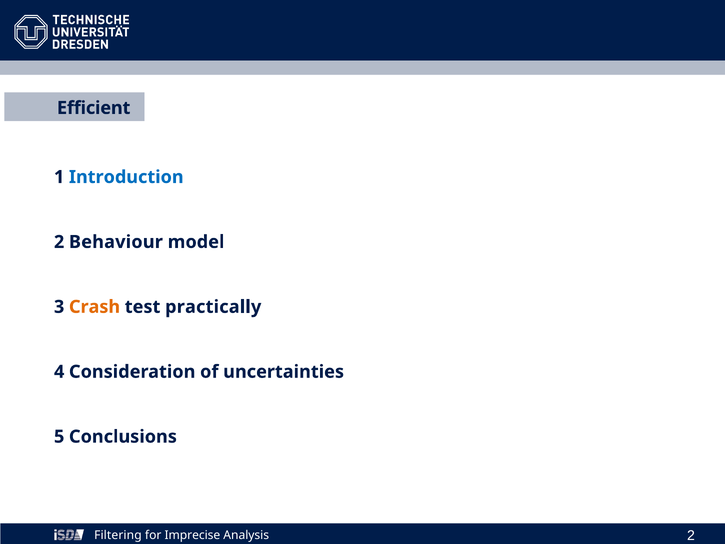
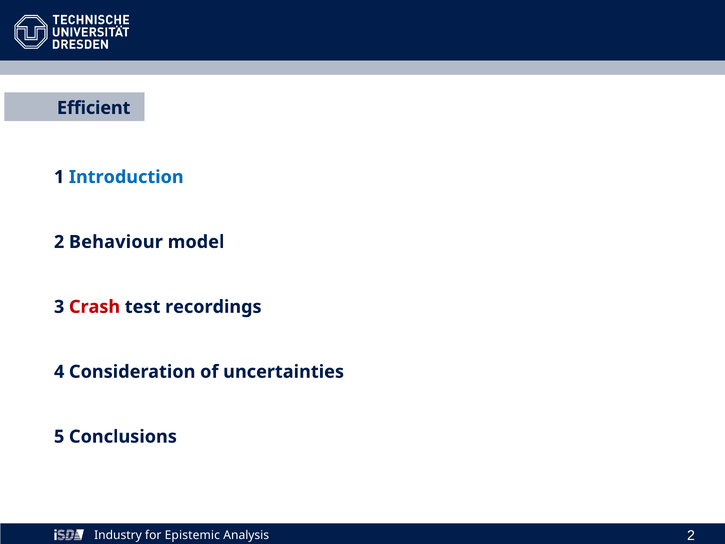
Crash colour: orange -> red (95, 307)
practically: practically -> recordings (213, 307)
Filtering: Filtering -> Industry (118, 535)
Imprecise: Imprecise -> Epistemic (192, 535)
